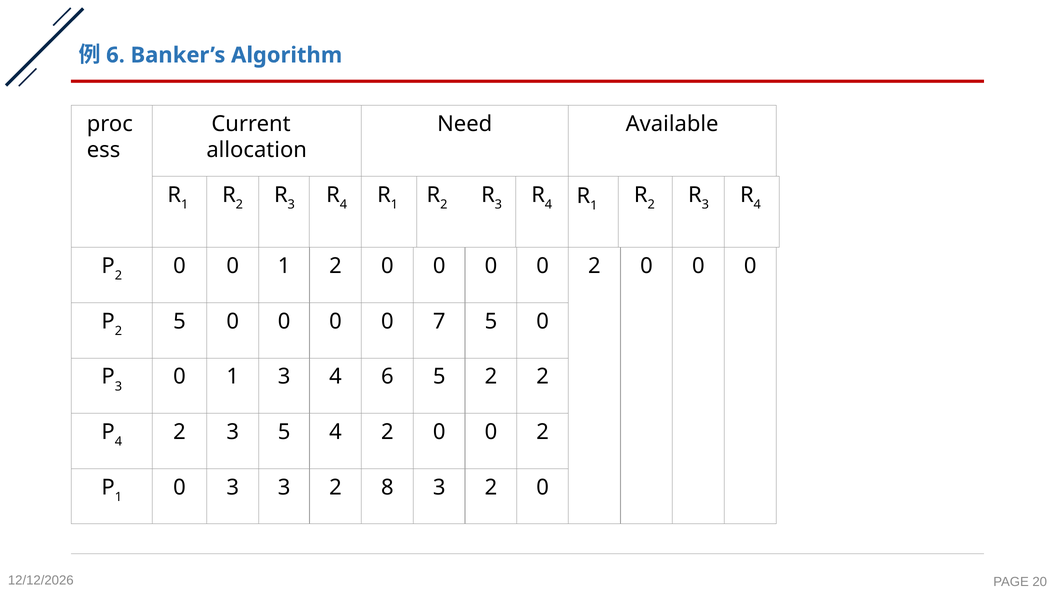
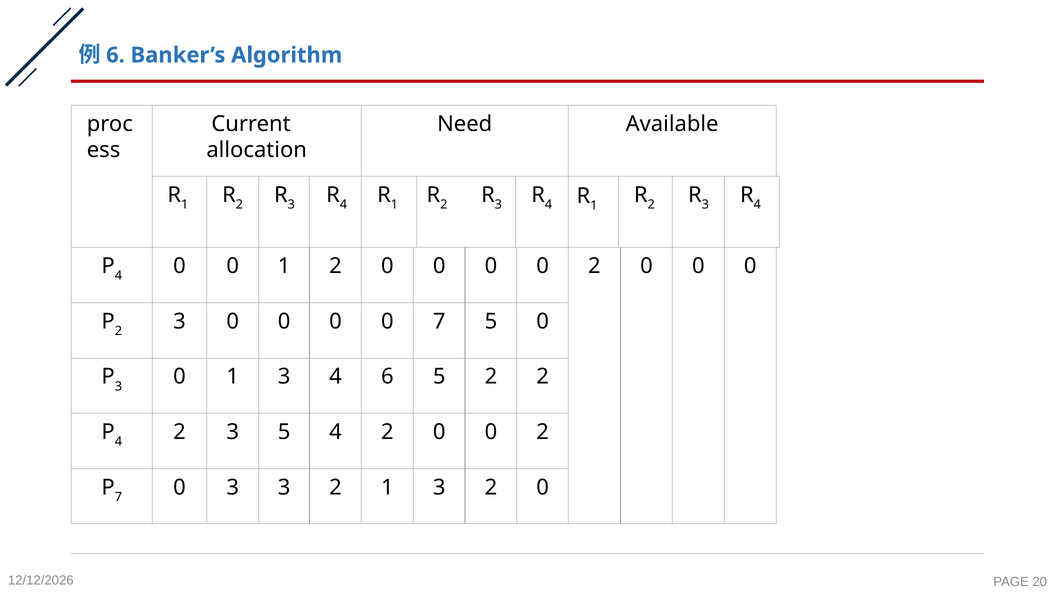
2: 2 -> 4 (118, 276)
5: 5 -> 3 (179, 322)
1: 1 -> 7 (118, 497)
2 8: 8 -> 1 (387, 488)
